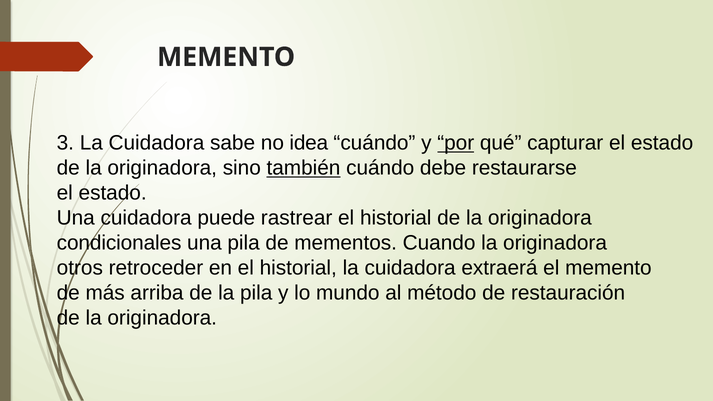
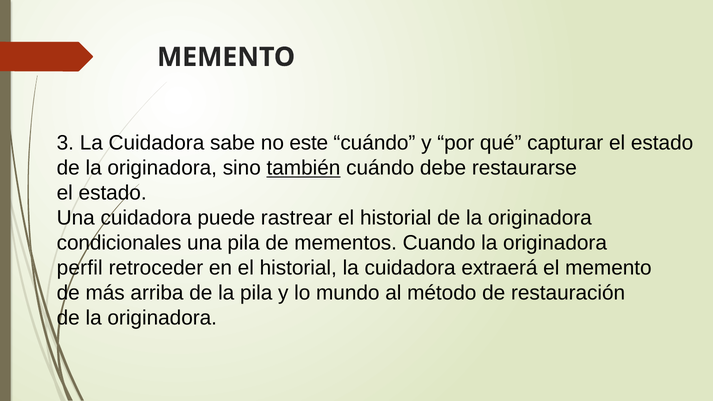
idea: idea -> este (309, 143)
por underline: present -> none (456, 143)
otros: otros -> perfil (80, 268)
